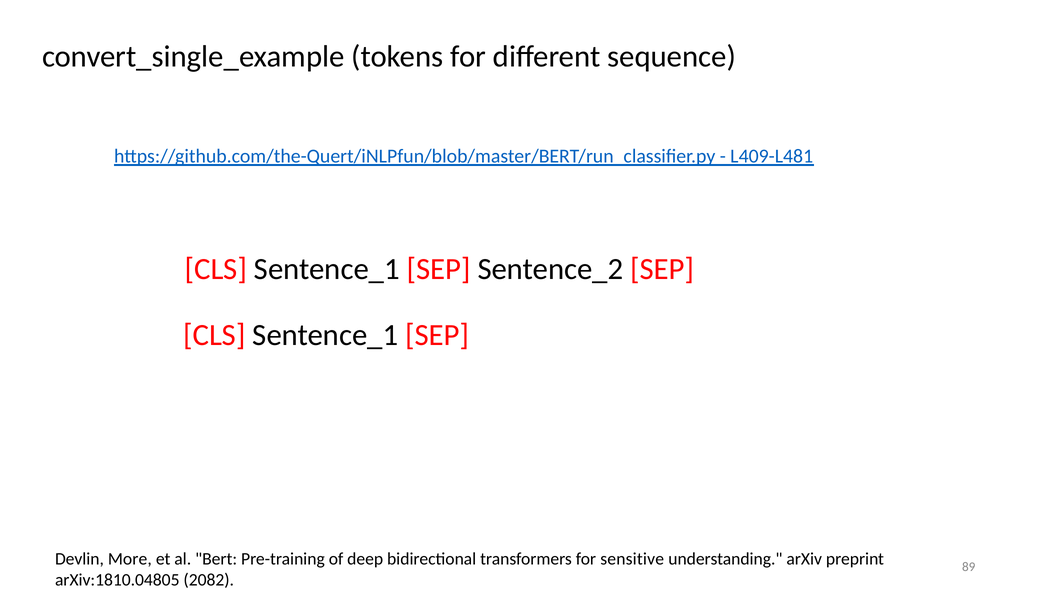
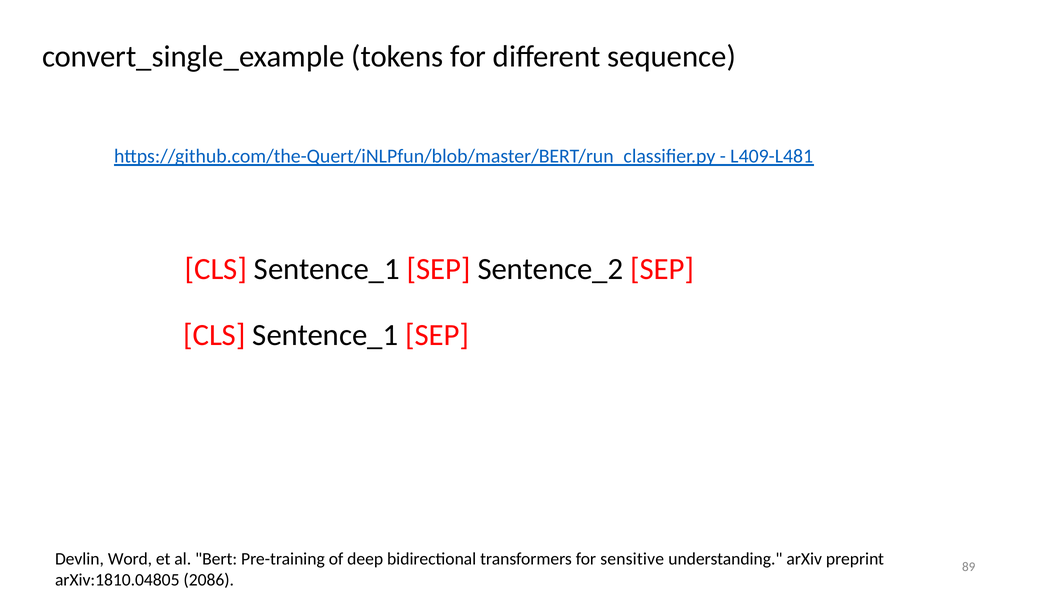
More: More -> Word (130, 559)
2082: 2082 -> 2086 (209, 580)
